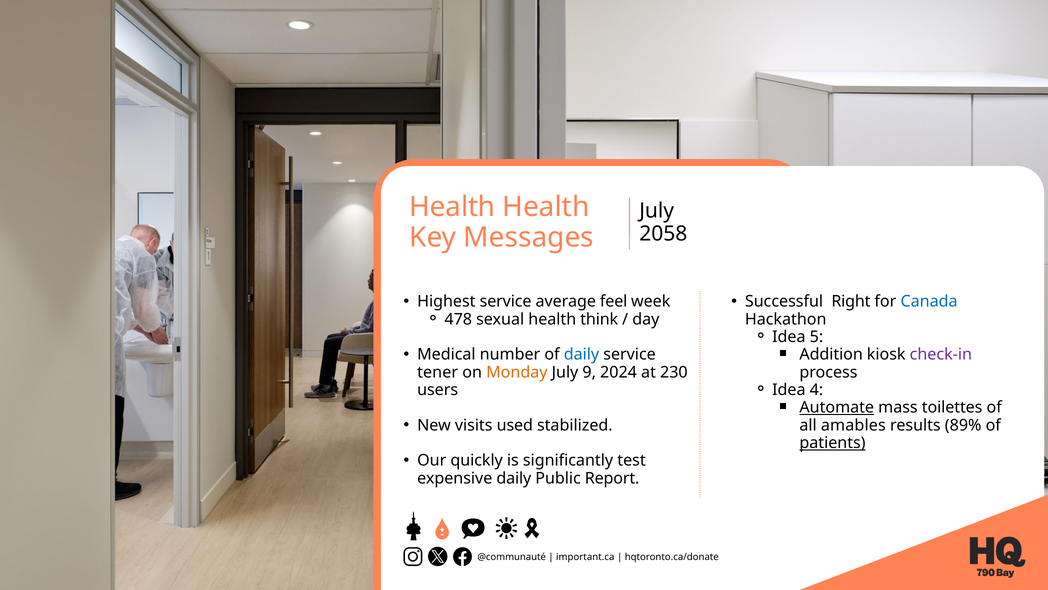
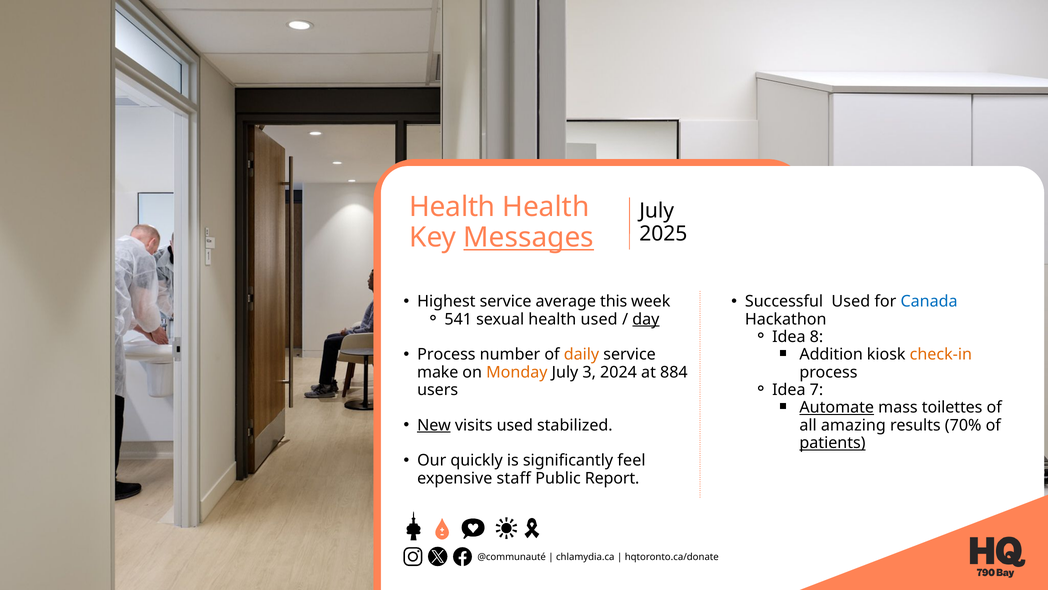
2058: 2058 -> 2025 (663, 234)
Messages underline: none -> present (529, 237)
feel: feel -> this (614, 301)
Successful Right: Right -> Used (851, 301)
478: 478 -> 541 (458, 319)
health think: think -> used (599, 319)
day underline: none -> present (646, 319)
5: 5 -> 8 (816, 337)
Medical: Medical -> Process (446, 354)
daily colour: blue -> orange (581, 354)
check-in colour: purple -> orange (941, 354)
tener: tener -> make (438, 372)
9: 9 -> 3 (589, 372)
230: 230 -> 884 (674, 372)
4: 4 -> 7 (816, 390)
New underline: none -> present (434, 425)
amables: amables -> amazing (853, 425)
89%: 89% -> 70% (963, 425)
test: test -> feel (631, 460)
expensive daily: daily -> staff (514, 478)
important.ca: important.ca -> chlamydia.ca (585, 557)
